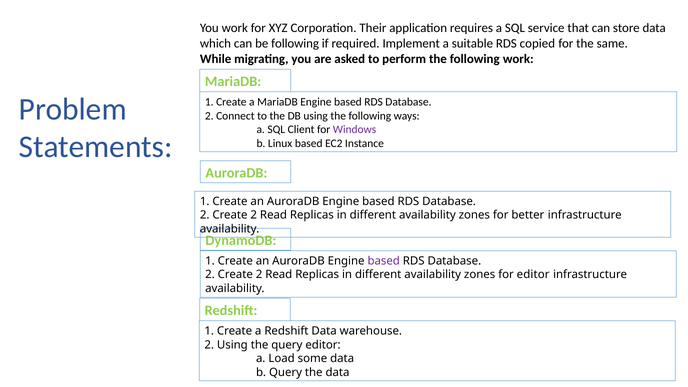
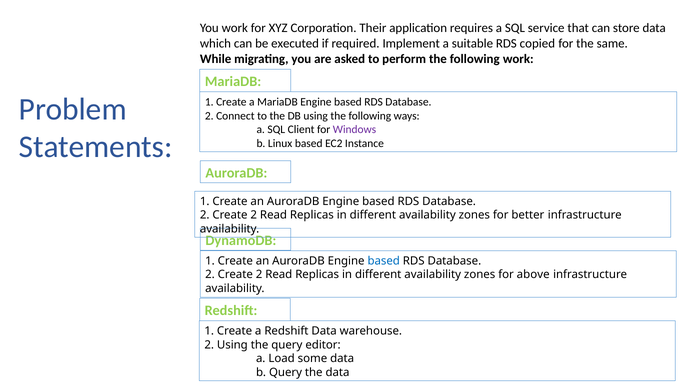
be following: following -> executed (295, 44)
based colour: purple -> blue (384, 261)
for editor: editor -> above (533, 275)
